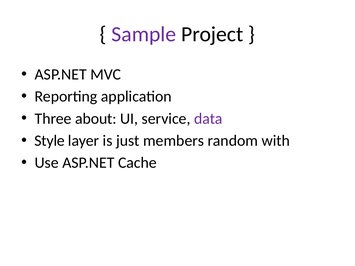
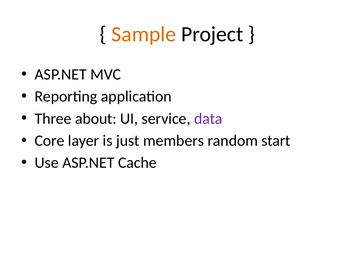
Sample colour: purple -> orange (144, 34)
Style: Style -> Core (50, 141)
with: with -> start (276, 141)
